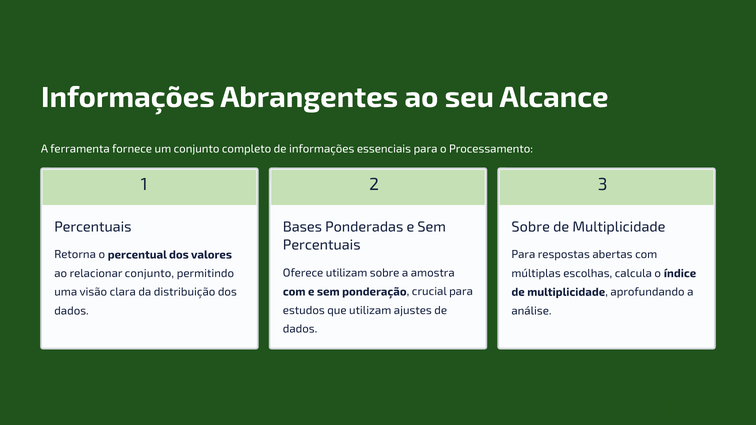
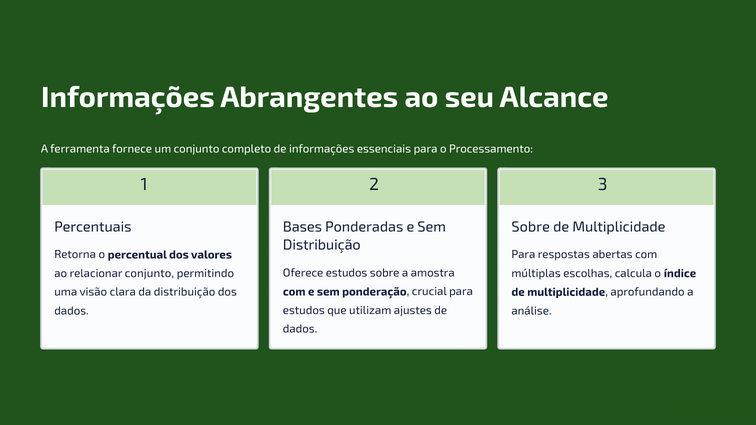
Percentuais: Percentuais -> Distribuição (322, 245)
Oferece utilizam: utilizam -> estudos (347, 273)
